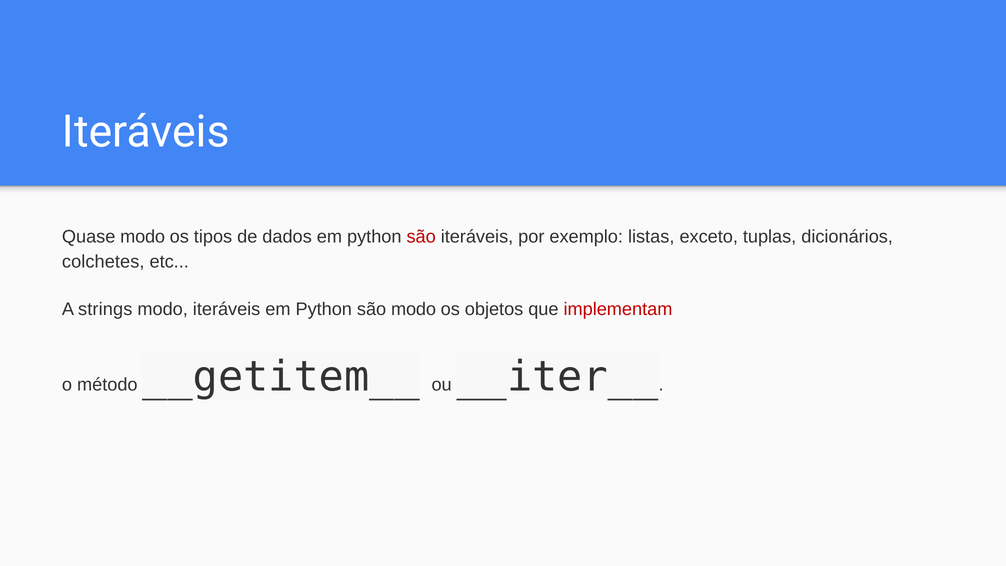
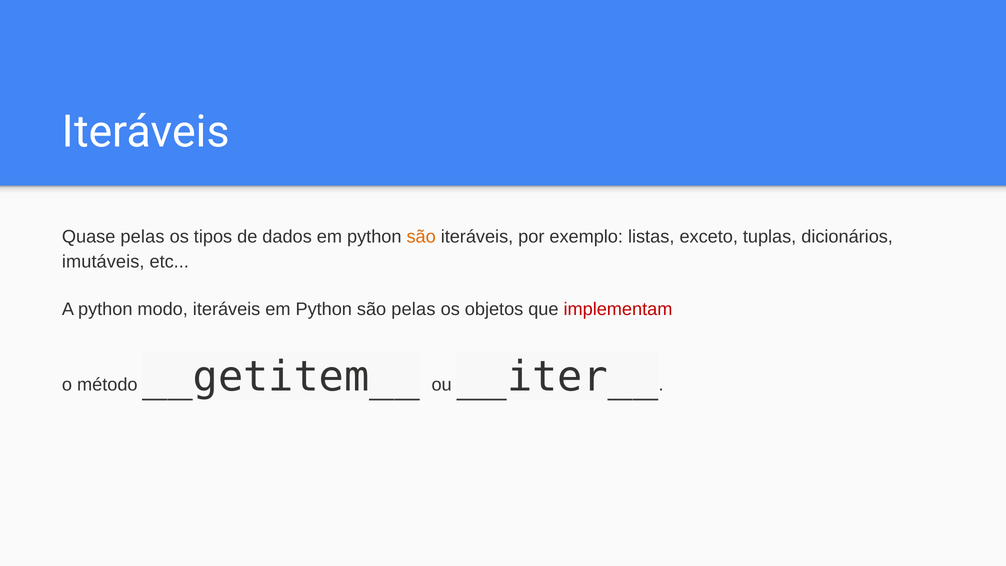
Quase modo: modo -> pelas (142, 237)
são colour: red -> orange (421, 237)
colchetes: colchetes -> imutáveis (103, 262)
A strings: strings -> python (105, 309)
são modo: modo -> pelas (413, 309)
